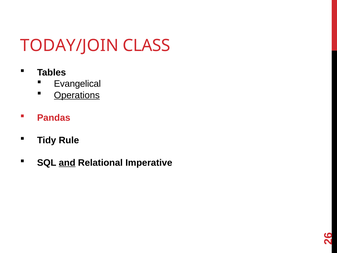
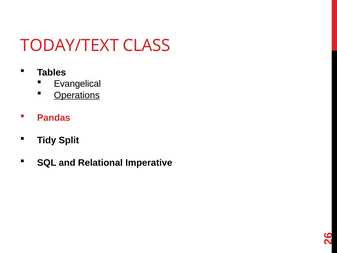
TODAY/JOIN: TODAY/JOIN -> TODAY/TEXT (70, 46)
Rule: Rule -> Split (69, 140)
and underline: present -> none (67, 163)
